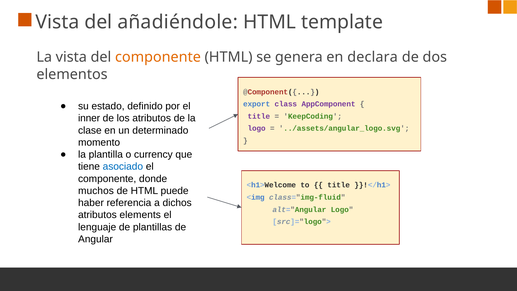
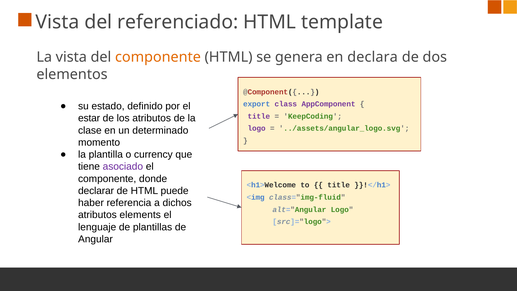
añadiéndole: añadiéndole -> referenciado (178, 22)
inner: inner -> estar (89, 118)
asociado colour: blue -> purple (123, 167)
muchos: muchos -> declarar (96, 191)
